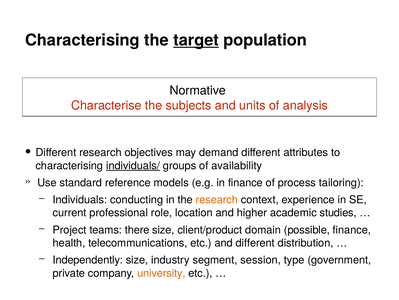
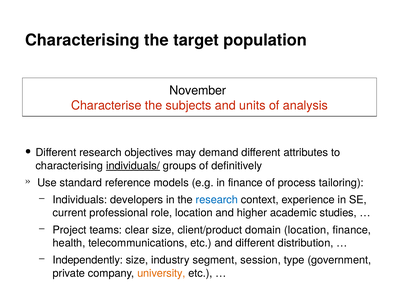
target underline: present -> none (196, 40)
Normative: Normative -> November (198, 90)
availability: availability -> definitively (237, 165)
conducting: conducting -> developers (137, 199)
research colour: orange -> blue (217, 199)
there: there -> clear (137, 229)
domain possible: possible -> location (307, 229)
